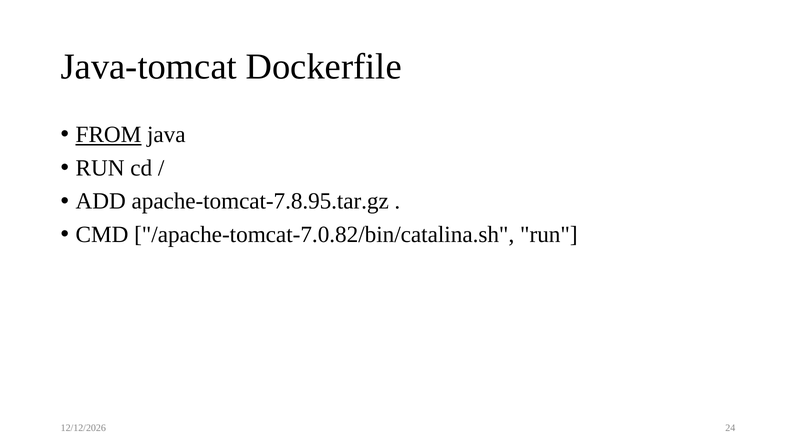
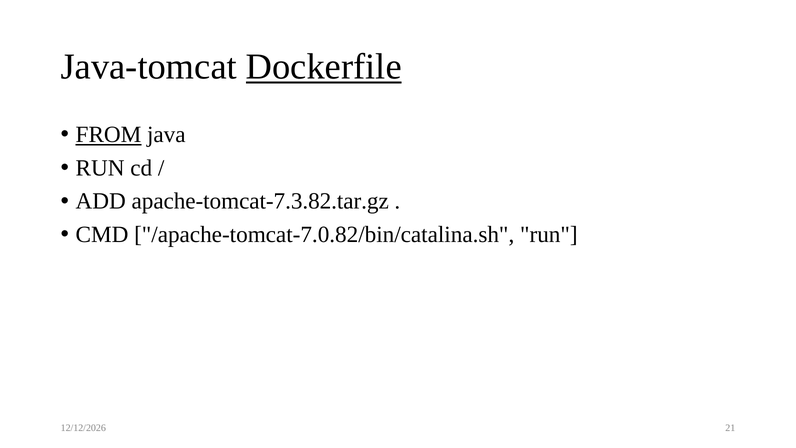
Dockerfile underline: none -> present (324, 67)
apache-tomcat-7.8.95.tar.gz: apache-tomcat-7.8.95.tar.gz -> apache-tomcat-7.3.82.tar.gz (260, 201)
24: 24 -> 21 (730, 428)
